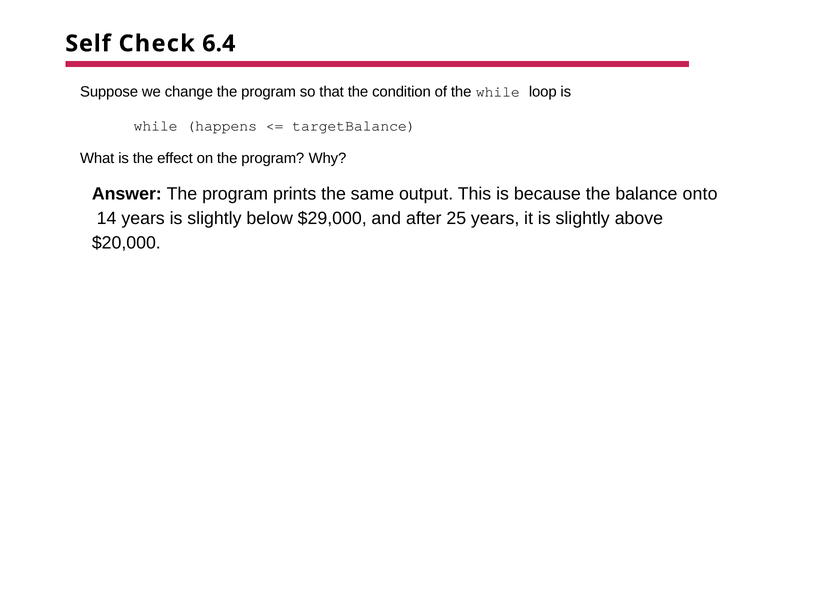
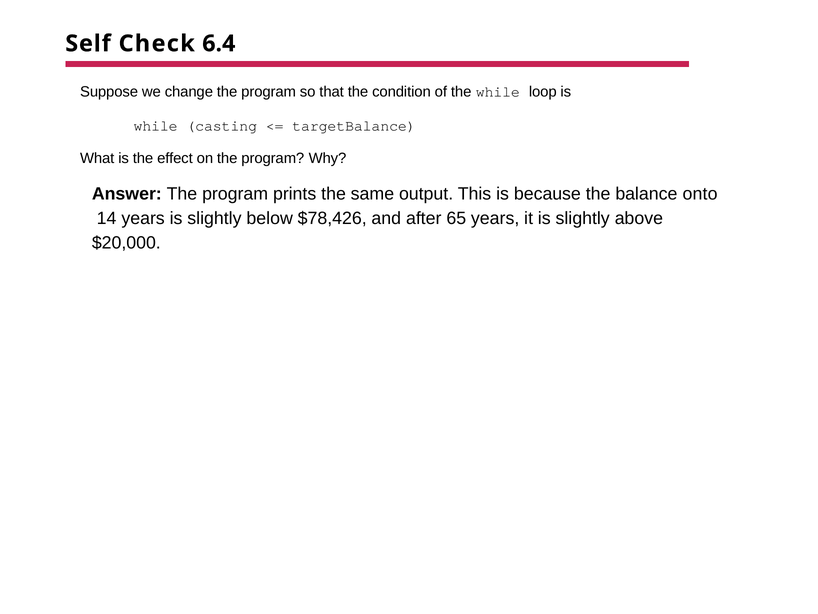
happens: happens -> casting (222, 126)
$29,000: $29,000 -> $78,426 (332, 218)
25: 25 -> 65 (456, 218)
